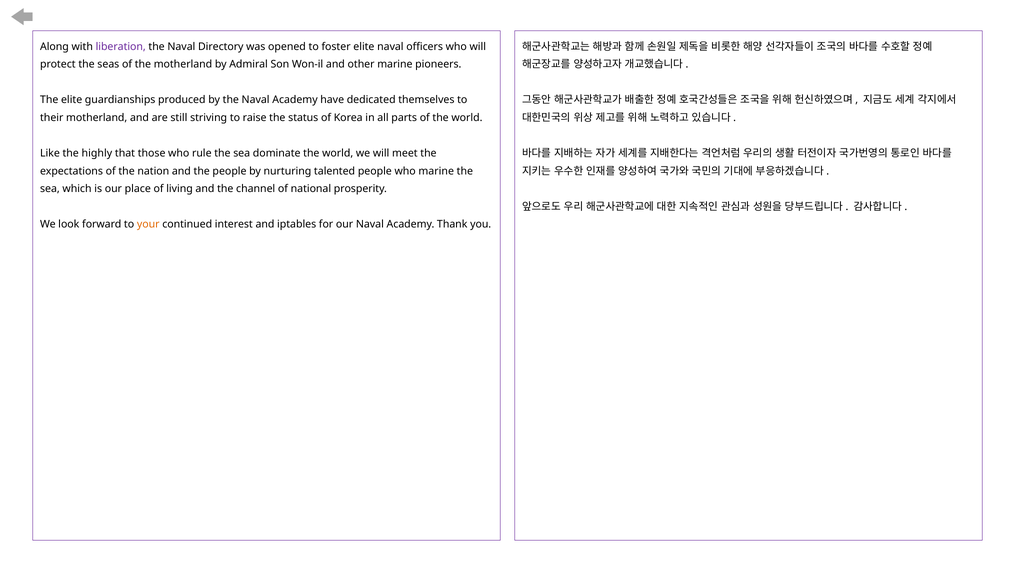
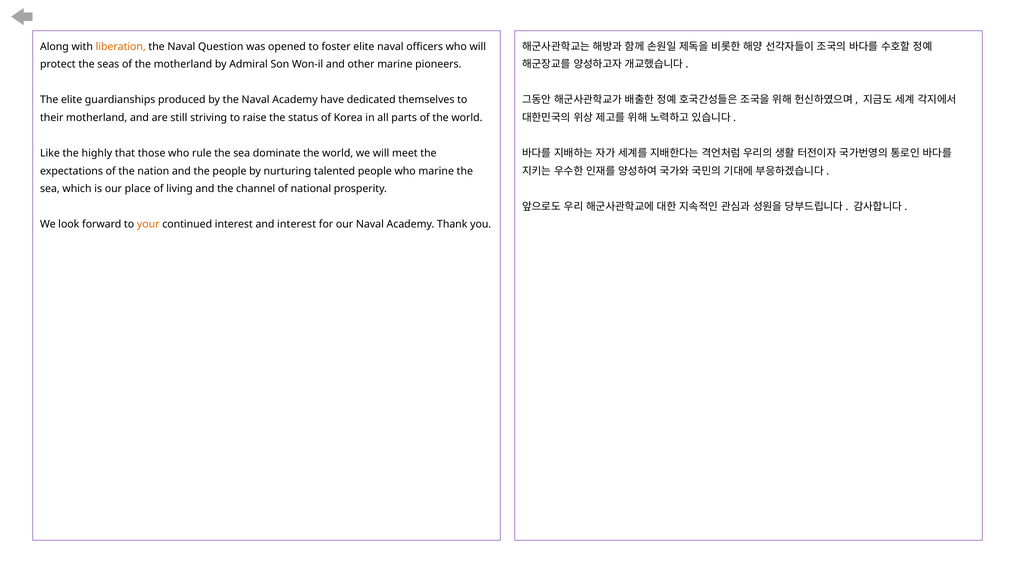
liberation colour: purple -> orange (121, 47)
Directory: Directory -> Question (221, 47)
and iptables: iptables -> interest (297, 224)
